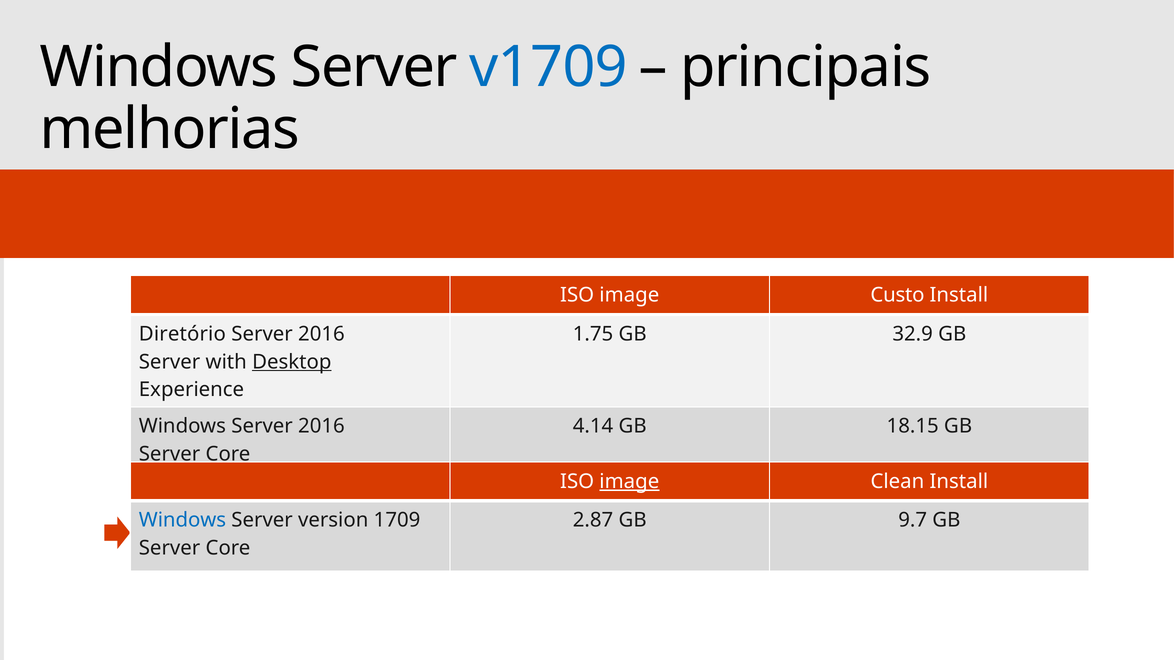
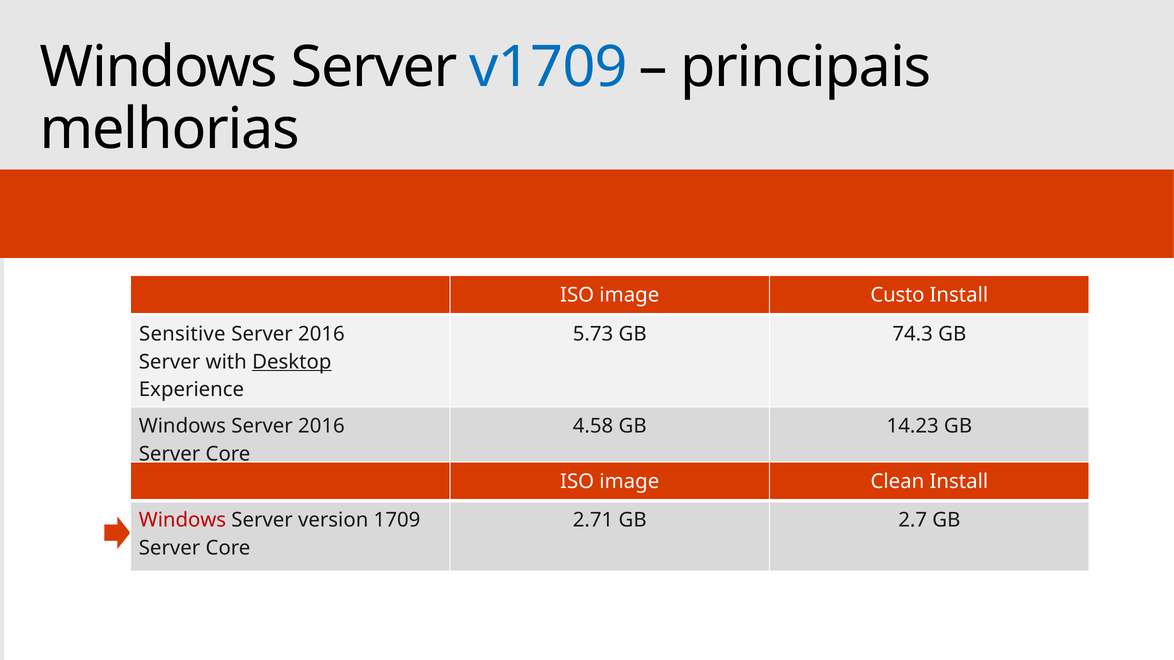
Diretório: Diretório -> Sensitive (182, 334)
1.75: 1.75 -> 5.73 (593, 334)
32.9: 32.9 -> 74.3 (913, 334)
4.14: 4.14 -> 4.58 (593, 426)
18.15: 18.15 -> 14.23 (913, 426)
image underline: present -> none (629, 482)
Windows colour: blue -> red (182, 520)
2.87: 2.87 -> 2.71 (593, 520)
9.7: 9.7 -> 2.7 (913, 520)
